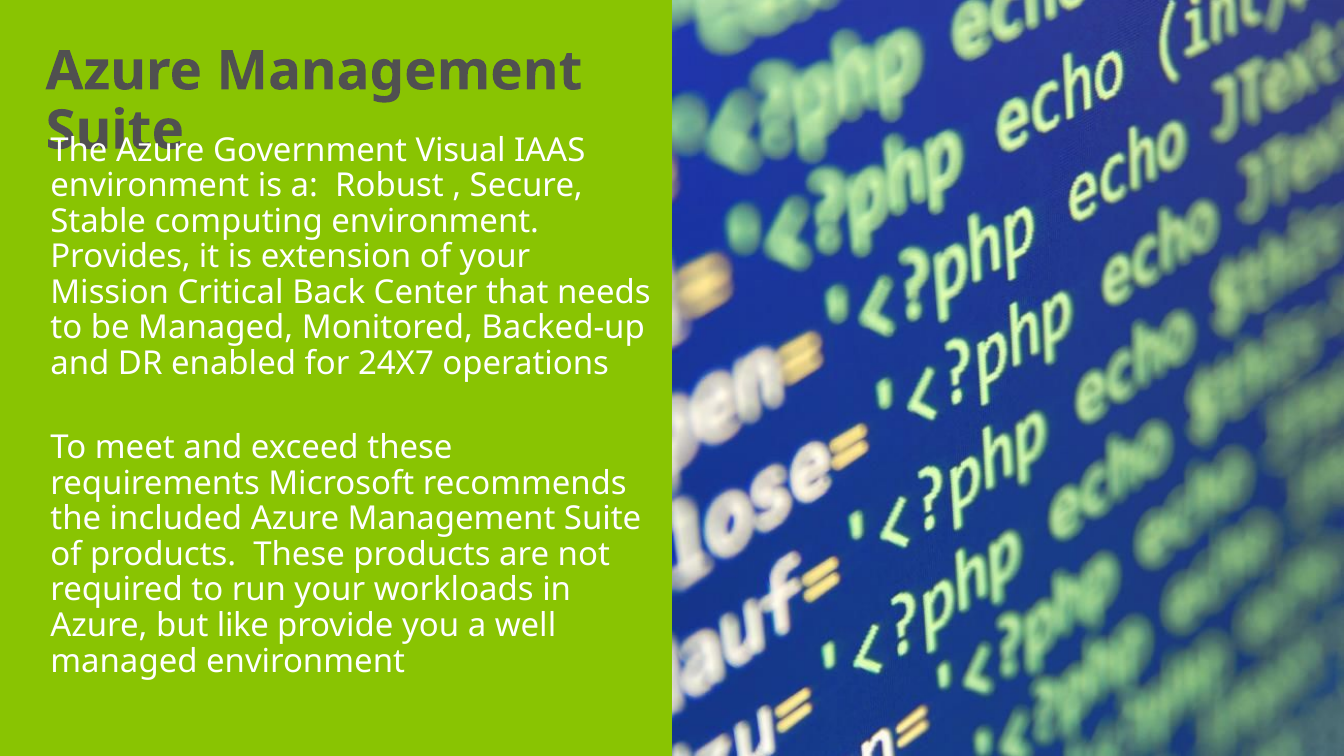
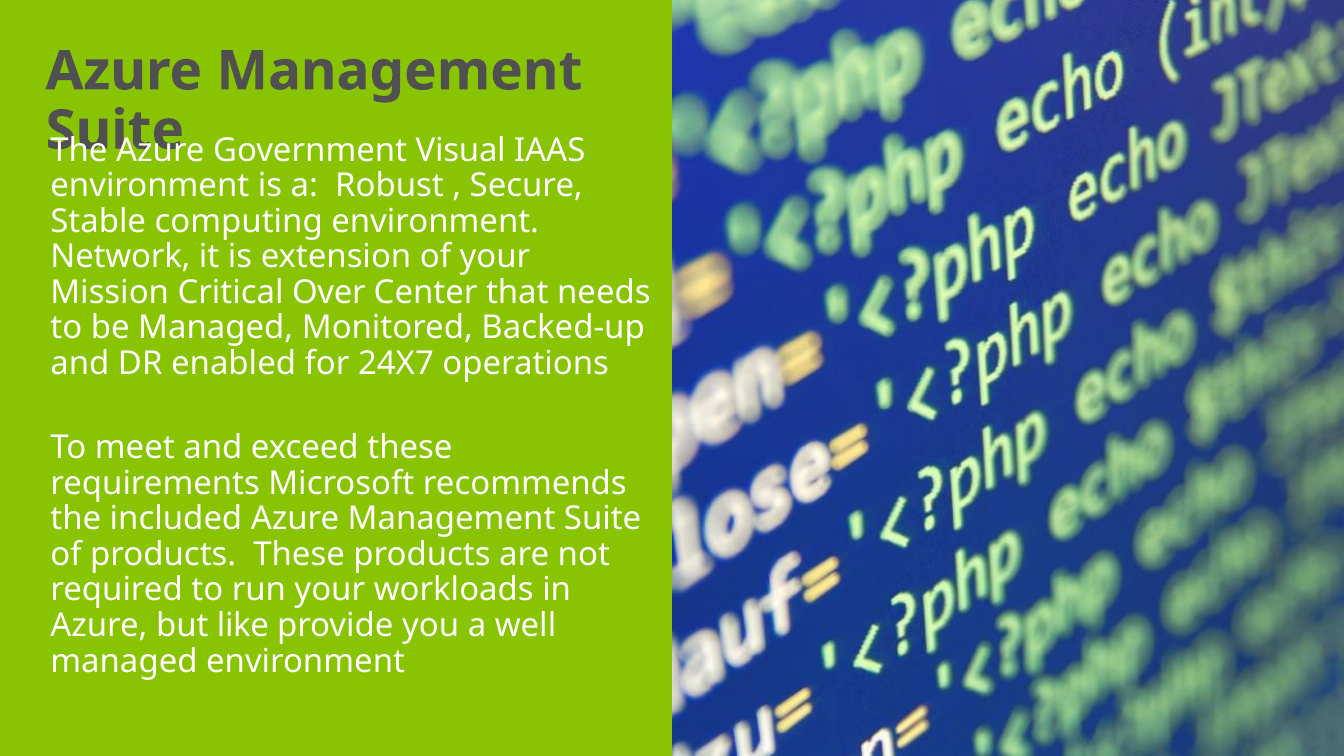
Provides: Provides -> Network (120, 257)
Back: Back -> Over (329, 292)
